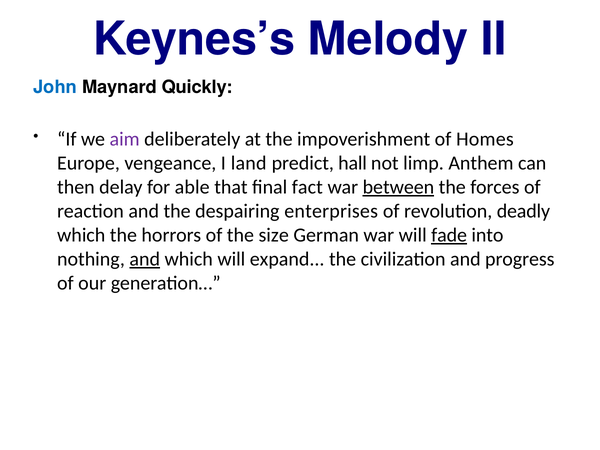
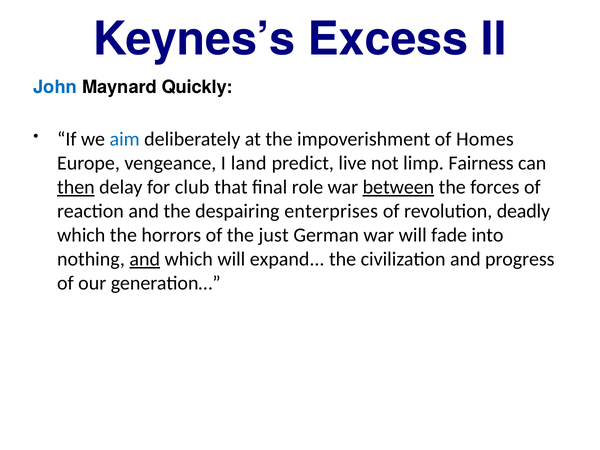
Melody: Melody -> Excess (388, 39)
aim colour: purple -> blue (125, 139)
hall: hall -> live (352, 163)
Anthem: Anthem -> Fairness (481, 163)
then underline: none -> present (76, 187)
able: able -> club (192, 187)
fact: fact -> role (308, 187)
size: size -> just (274, 235)
fade underline: present -> none (449, 235)
